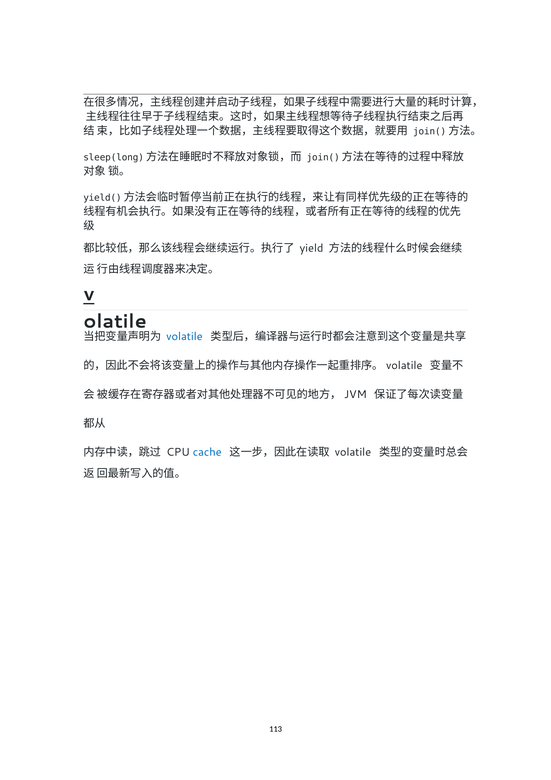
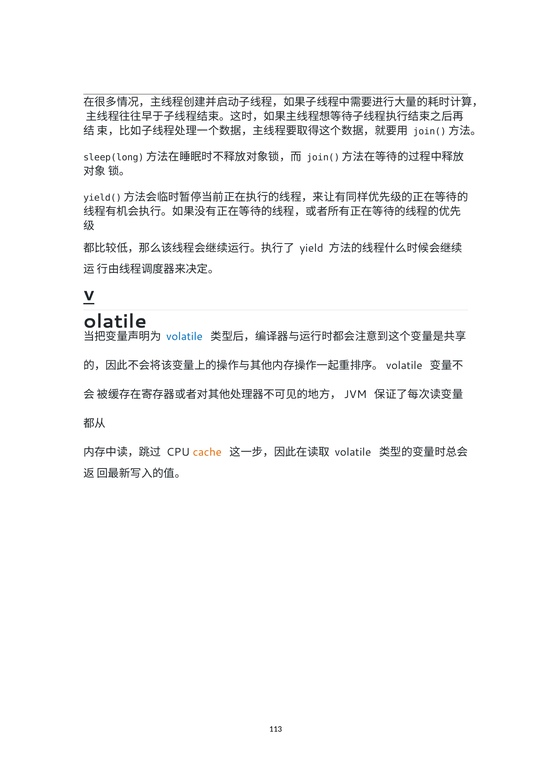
cache colour: blue -> orange (207, 452)
